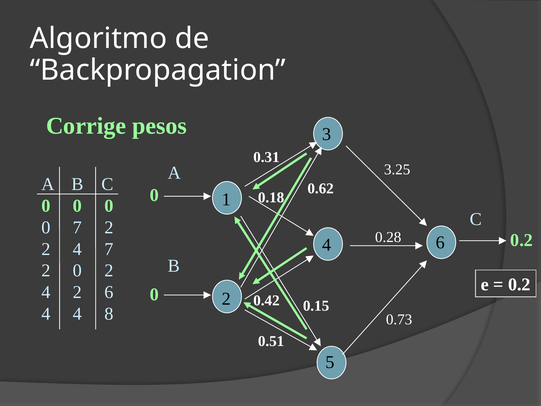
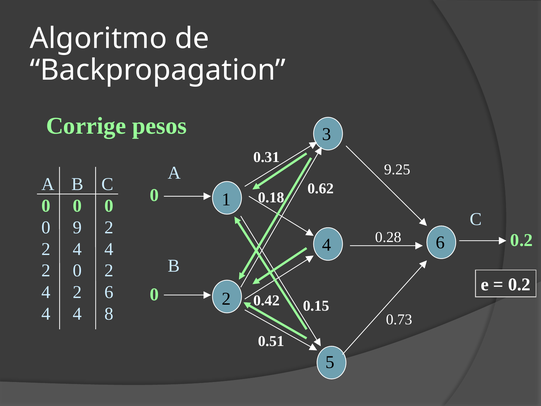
3.25: 3.25 -> 9.25 (397, 170)
0 7: 7 -> 9 (77, 227)
2 4 7: 7 -> 4 (109, 249)
